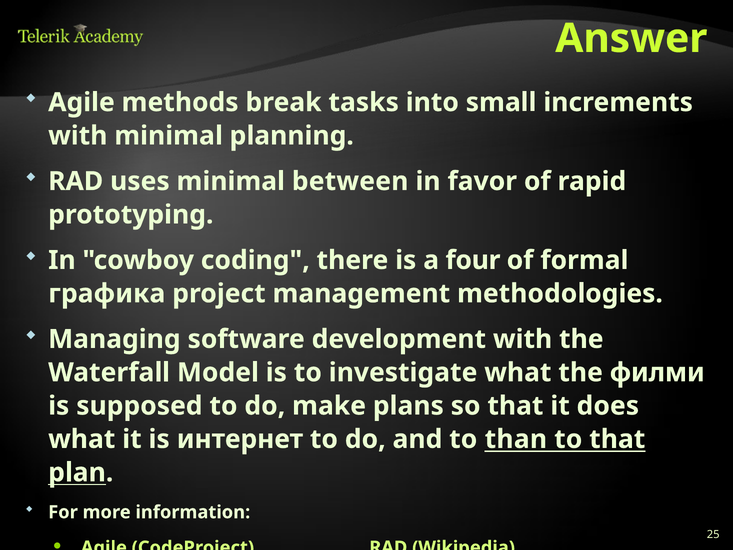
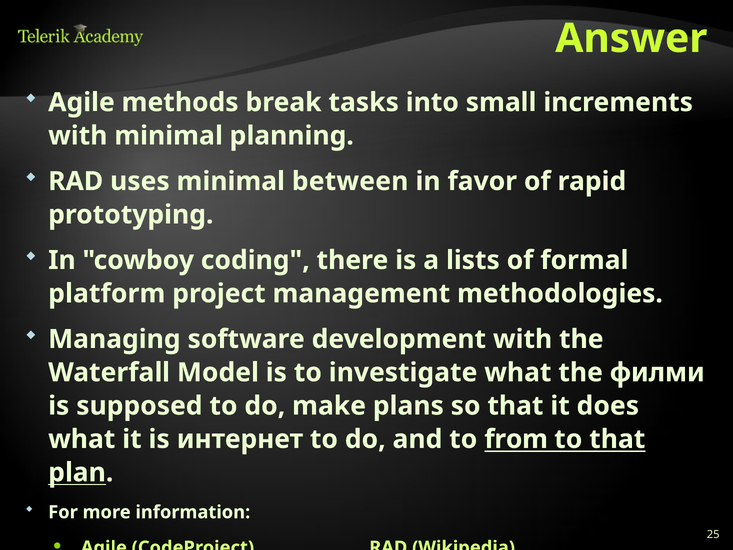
four: four -> lists (473, 260)
графика: графика -> platform (107, 293)
than: than -> from (516, 439)
